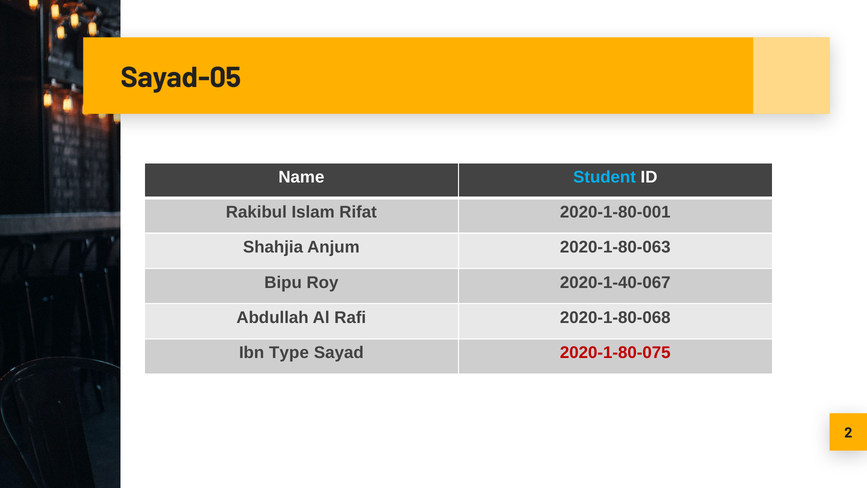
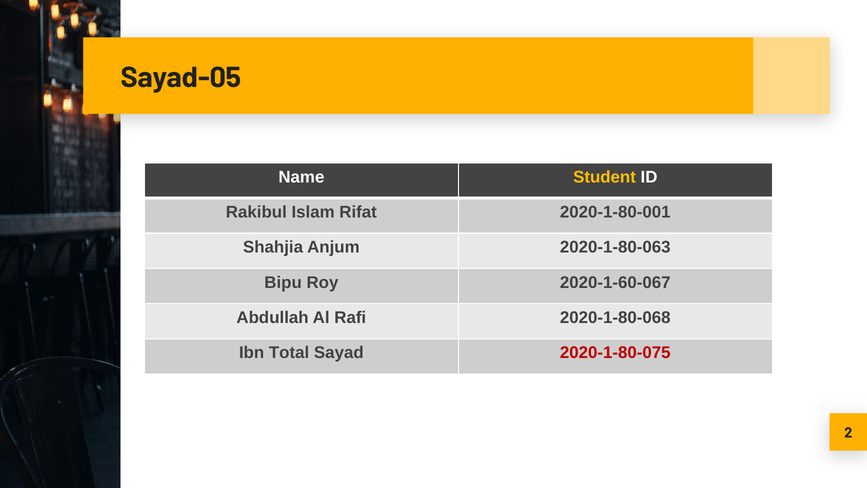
Student colour: light blue -> yellow (605, 177)
2020-1-40-067: 2020-1-40-067 -> 2020-1-60-067 (615, 282)
Type: Type -> Total (289, 353)
